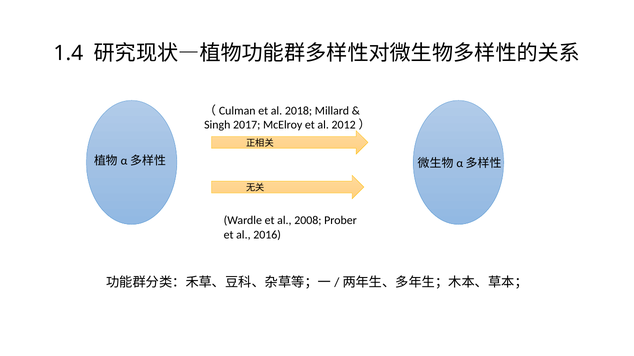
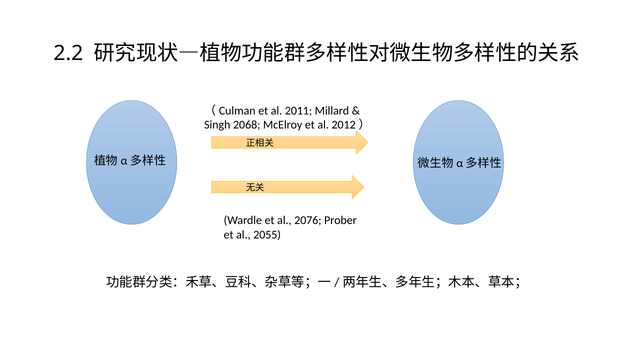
1.4: 1.4 -> 2.2 (68, 53)
2018: 2018 -> 2011 (298, 111)
2017: 2017 -> 2068 (247, 125)
2008: 2008 -> 2076 (308, 221)
2016: 2016 -> 2055 (267, 235)
